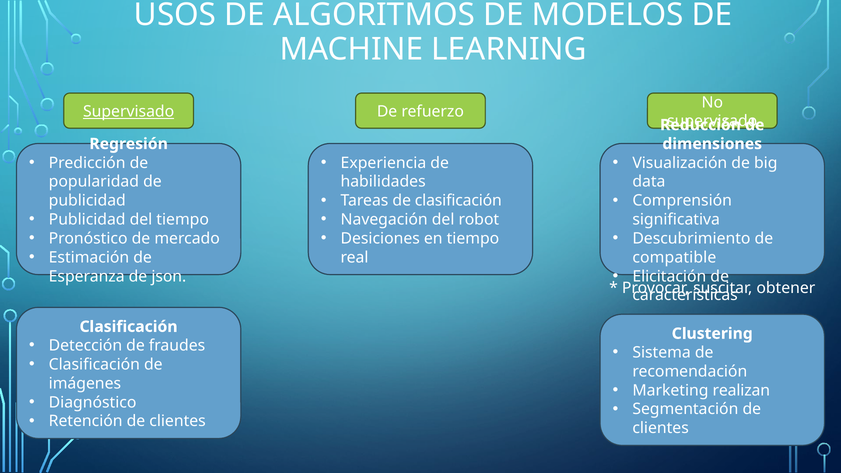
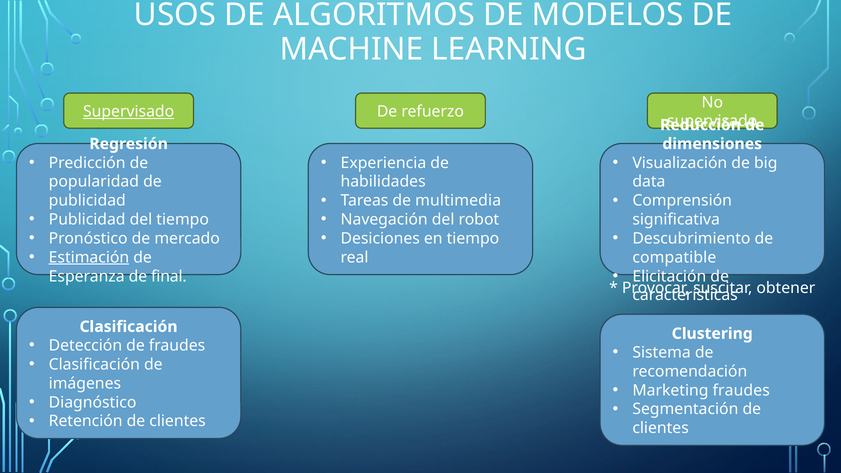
de clasificación: clasificación -> multimedia (458, 201)
Estimación underline: none -> present (89, 257)
json: json -> final (169, 276)
Marketing realizan: realizan -> fraudes (741, 390)
